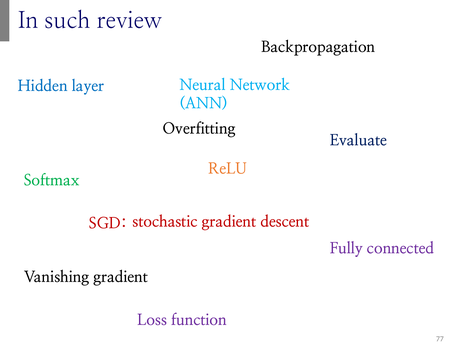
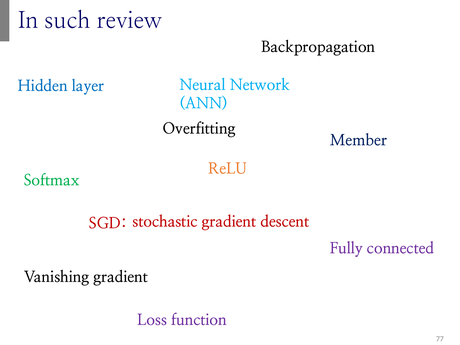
Evaluate: Evaluate -> Member (358, 140)
